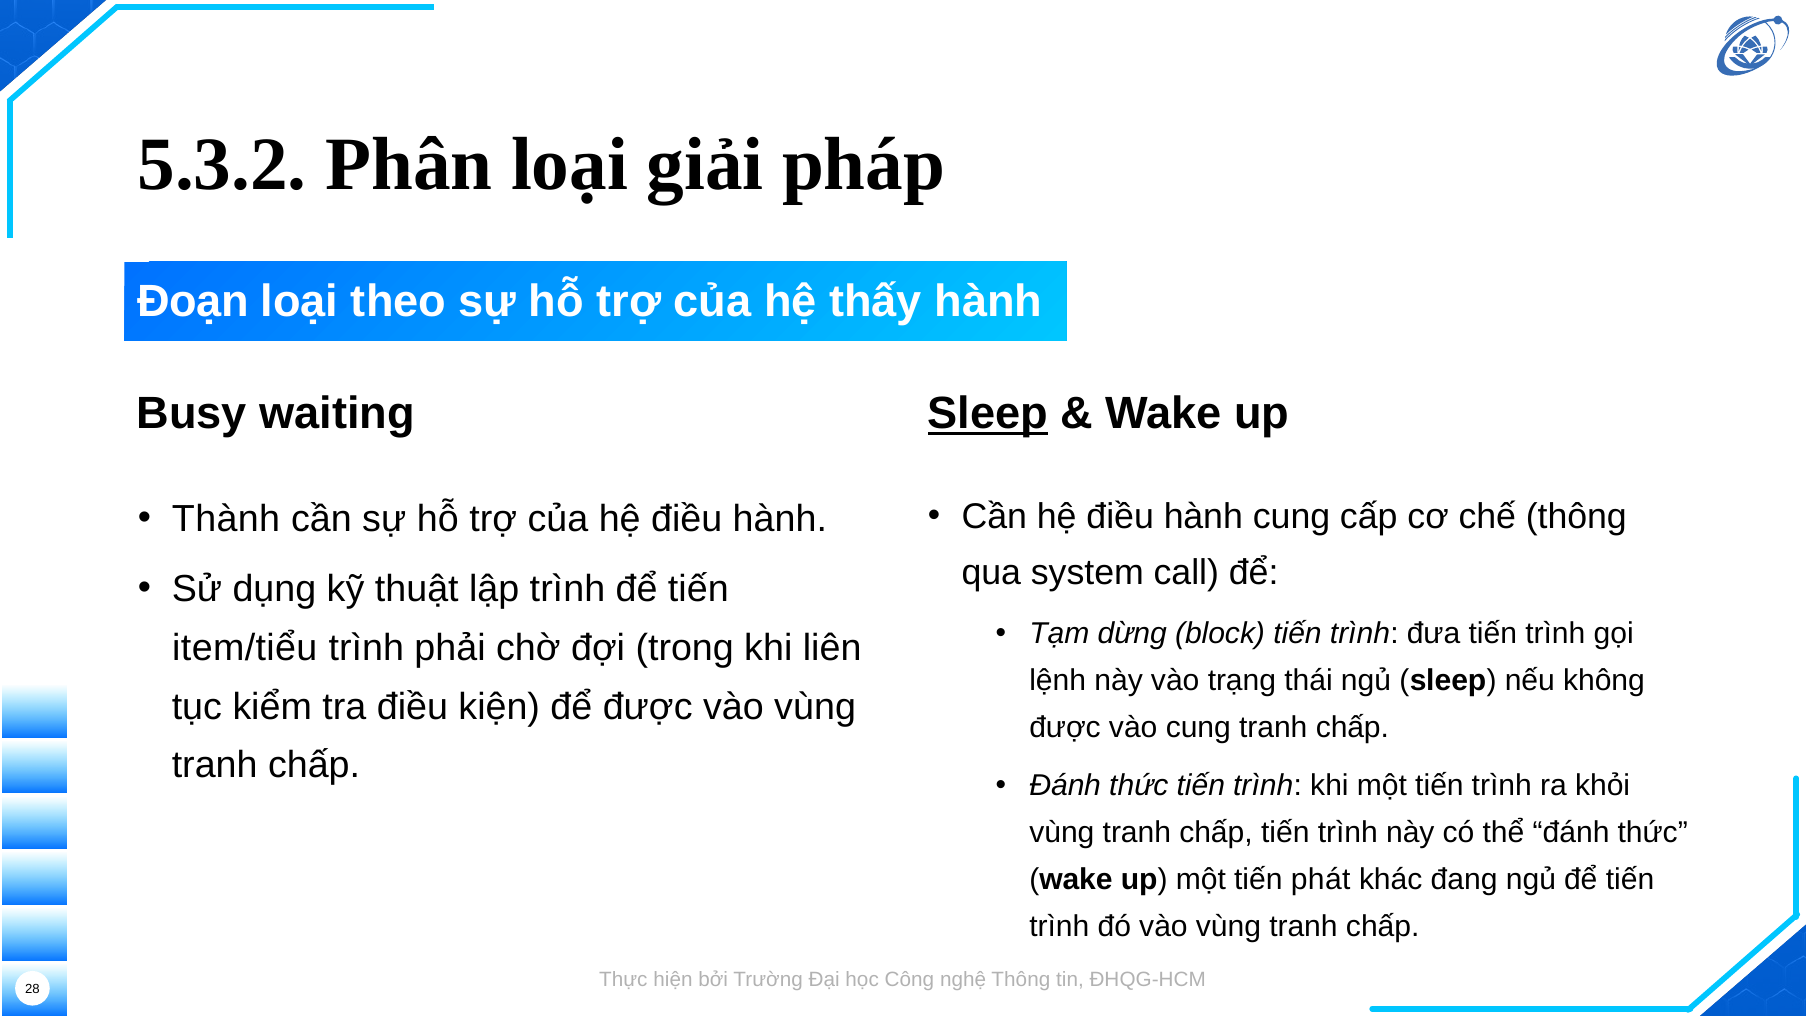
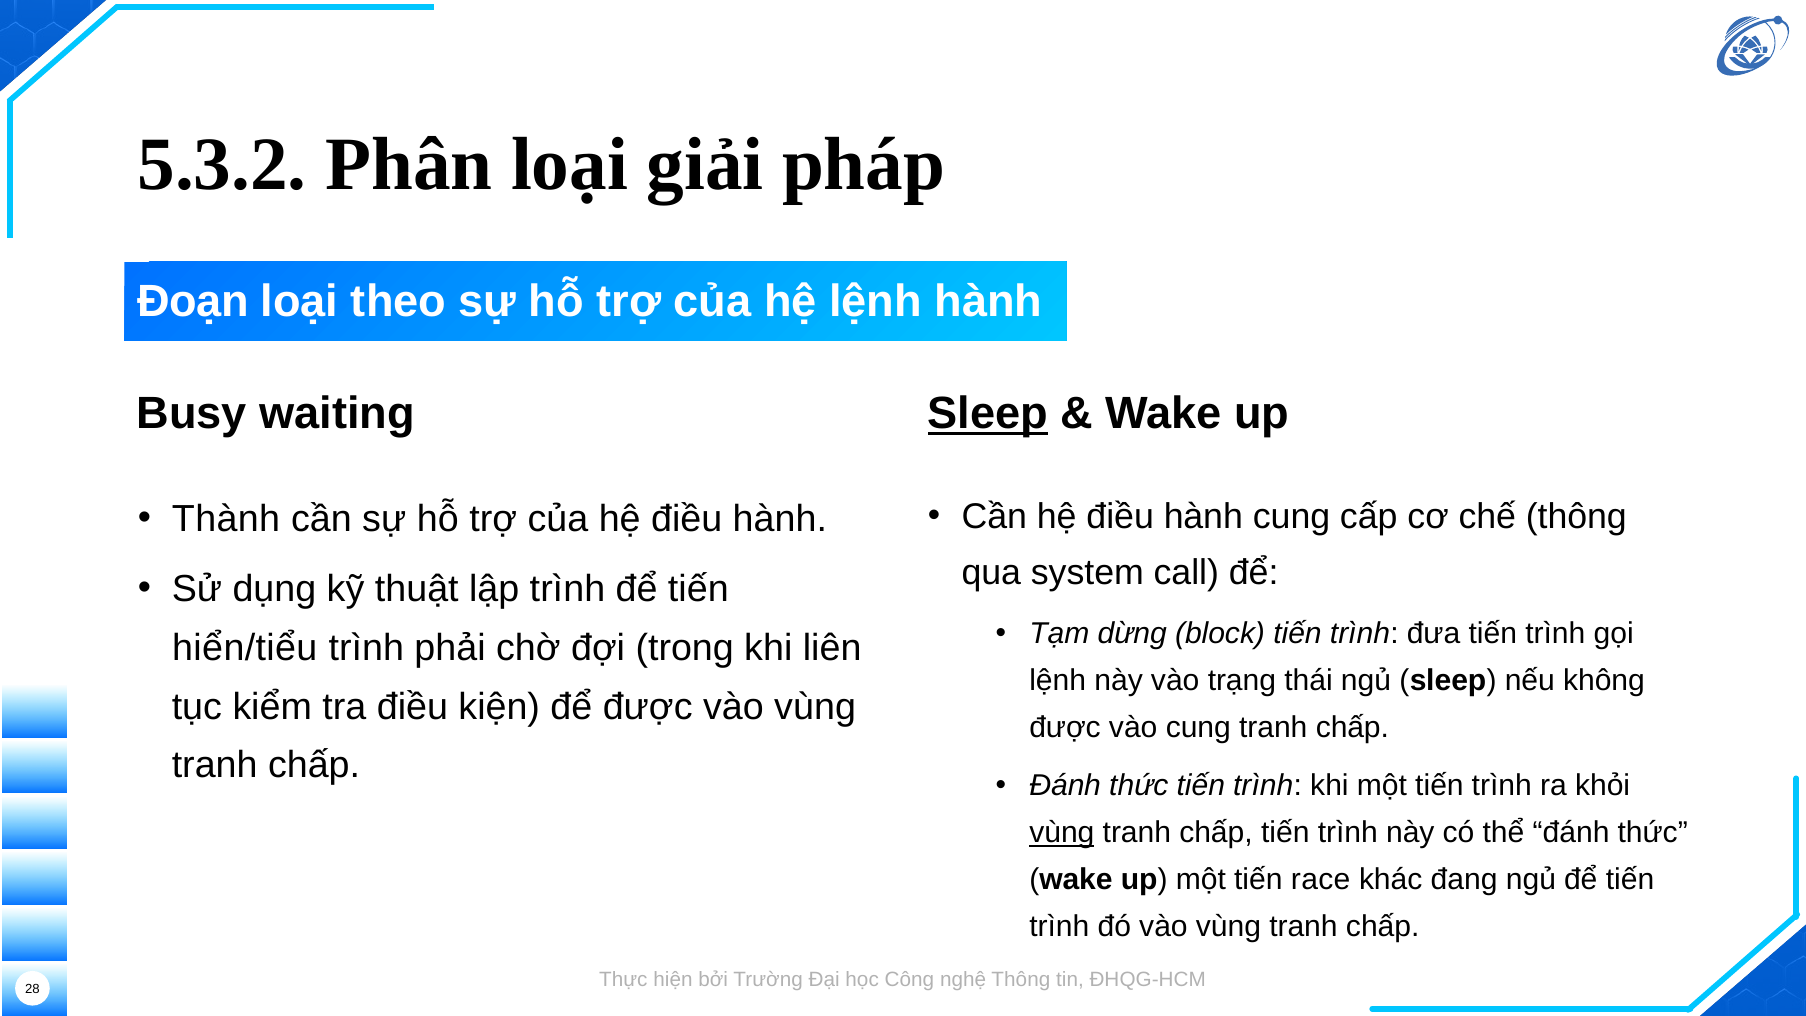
hệ thấy: thấy -> lệnh (876, 301)
item/tiểu: item/tiểu -> hiển/tiểu (245, 648)
vùng underline: none -> present (1062, 833)
phát: phát -> race (1321, 880)
